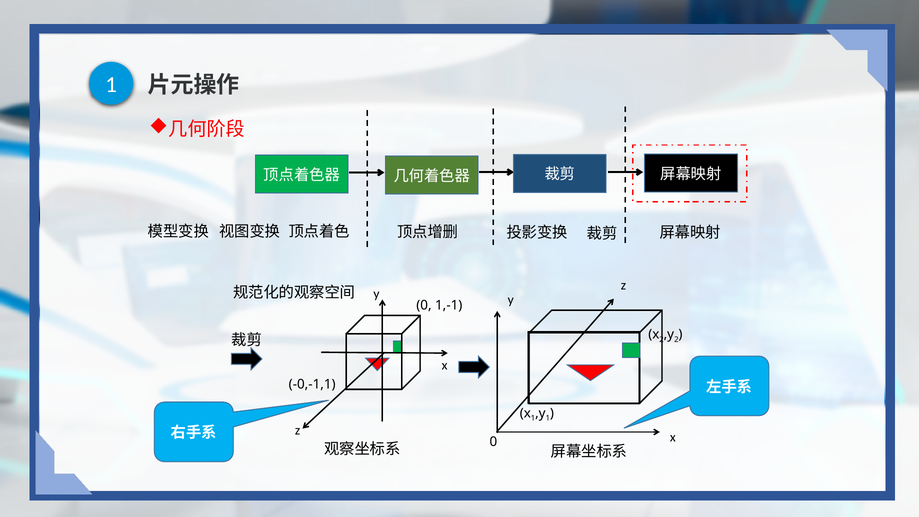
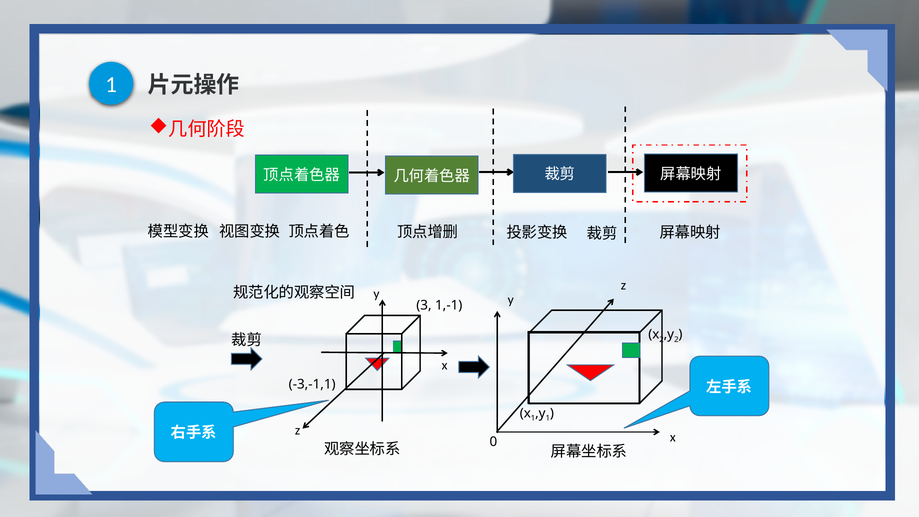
0: 0 -> 3 (424, 305)
-0,-1,1: -0,-1,1 -> -3,-1,1 (312, 384)
